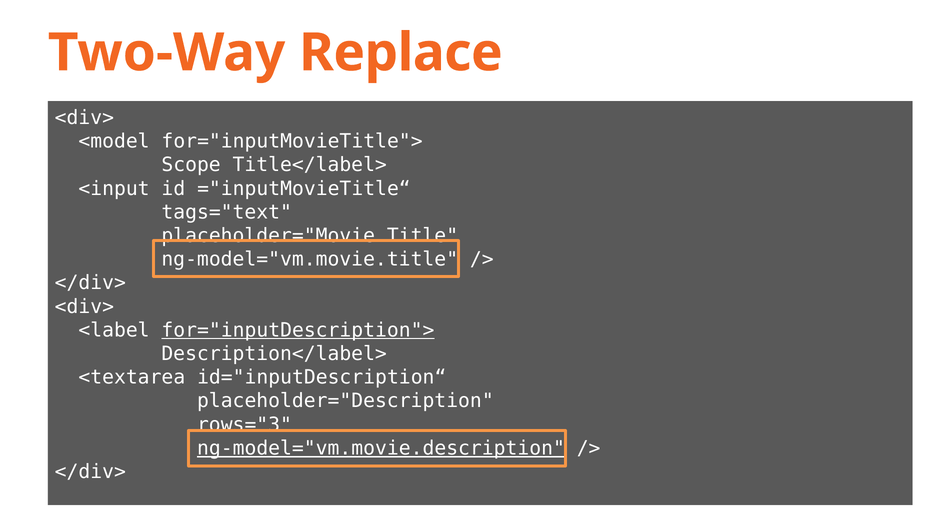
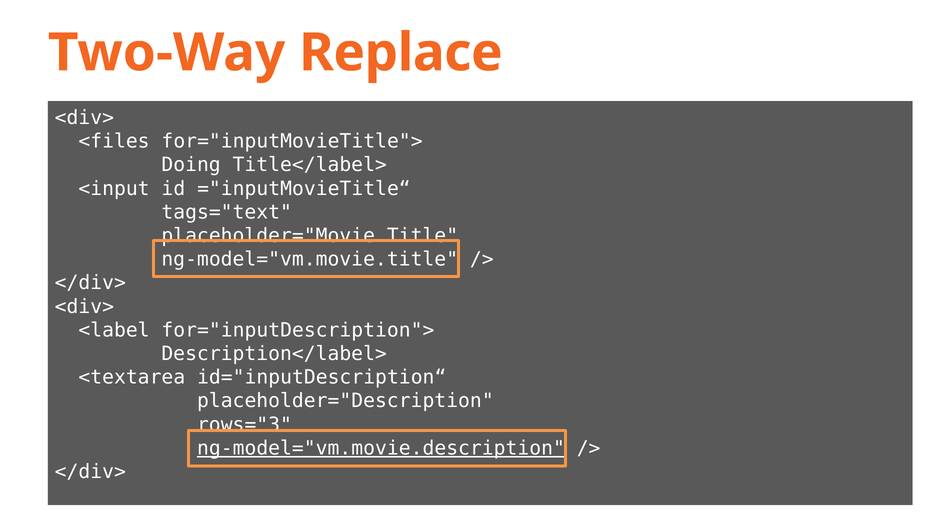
<model: <model -> <files (114, 141)
Scope: Scope -> Doing (191, 165)
for="inputDescription"> underline: present -> none (298, 330)
